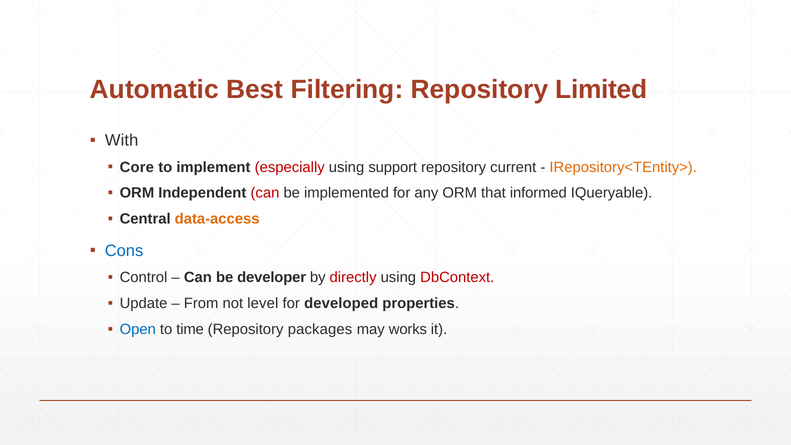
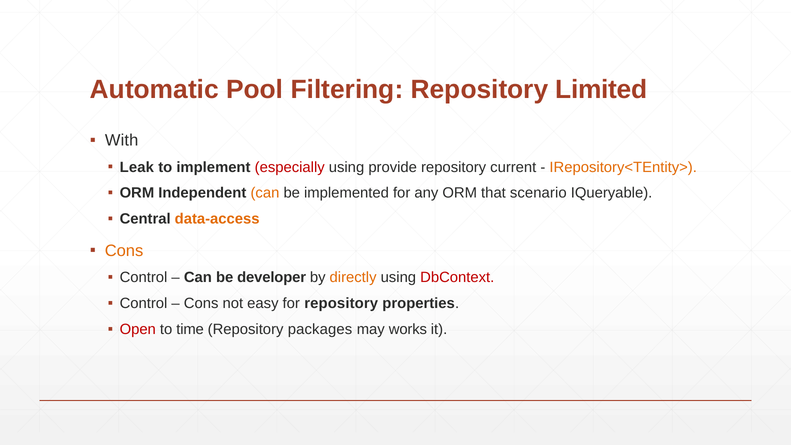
Best: Best -> Pool (255, 89)
Core: Core -> Leak (137, 167)
support: support -> provide (393, 167)
can colour: red -> orange (265, 193)
informed: informed -> scenario (538, 193)
Cons colour: blue -> orange (124, 251)
directly colour: red -> orange (353, 277)
Update: Update -> Control (144, 303)
From: From -> Cons (201, 303)
level: level -> easy (263, 303)
for developed: developed -> repository (341, 303)
Open colour: blue -> red (138, 329)
